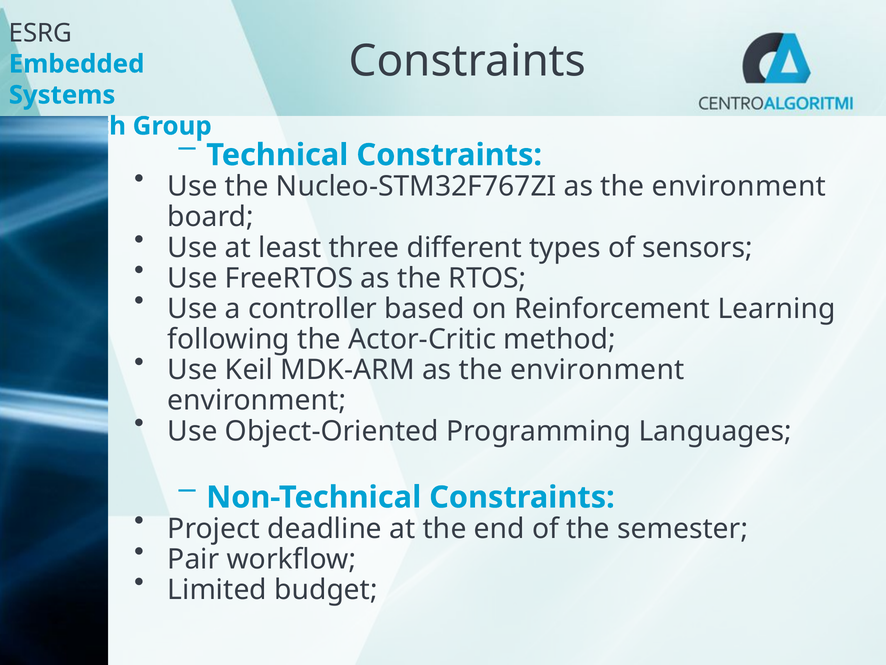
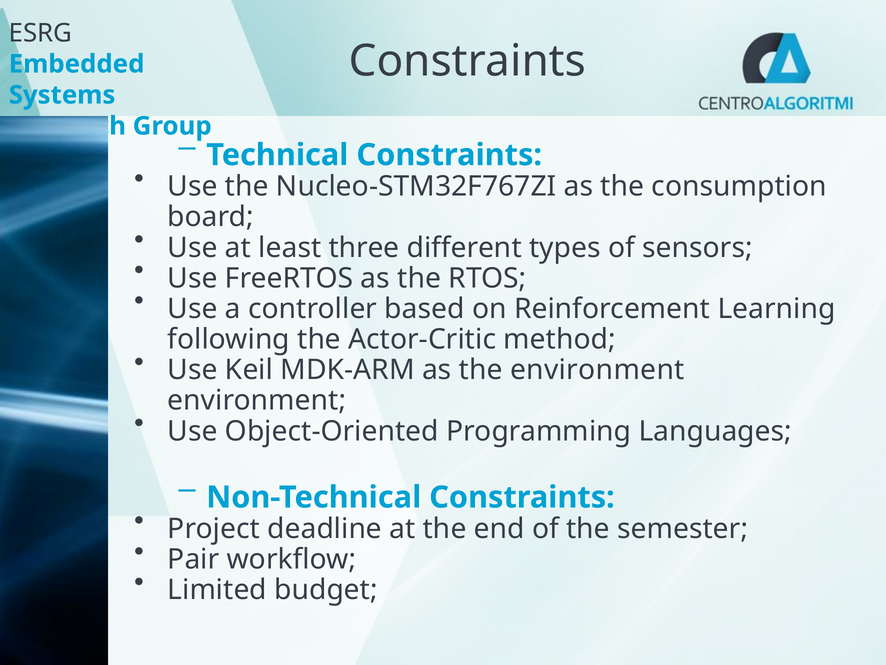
Nucleo-STM32F767ZI as the environment: environment -> consumption (739, 186)
